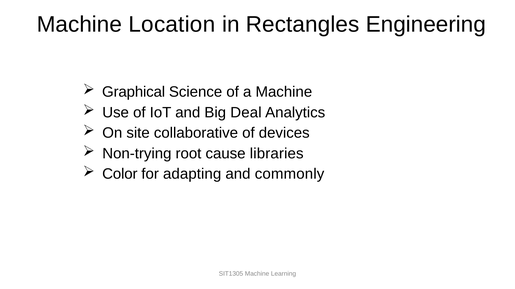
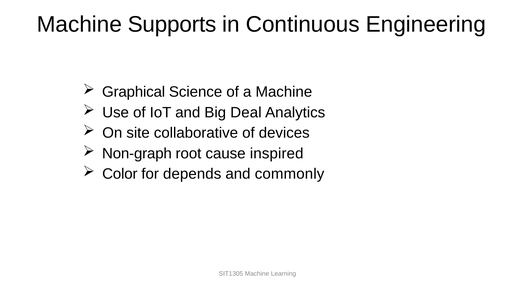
Location: Location -> Supports (172, 24)
Rectangles: Rectangles -> Continuous (303, 24)
Non-trying: Non-trying -> Non-graph (137, 154)
libraries: libraries -> inspired (277, 154)
adapting: adapting -> depends (192, 174)
